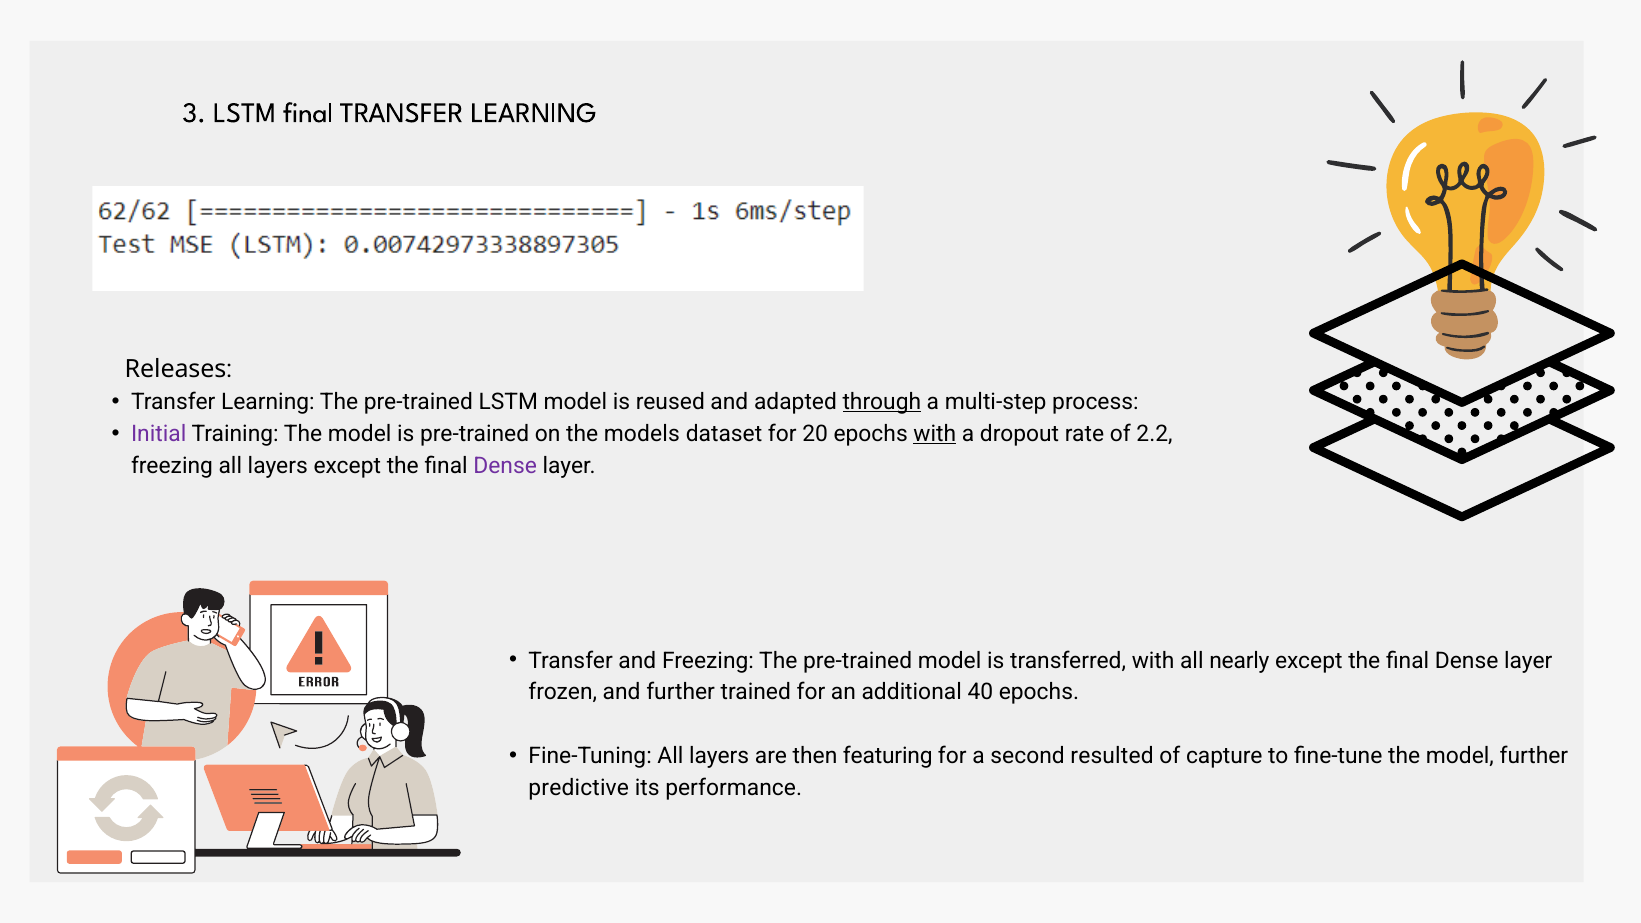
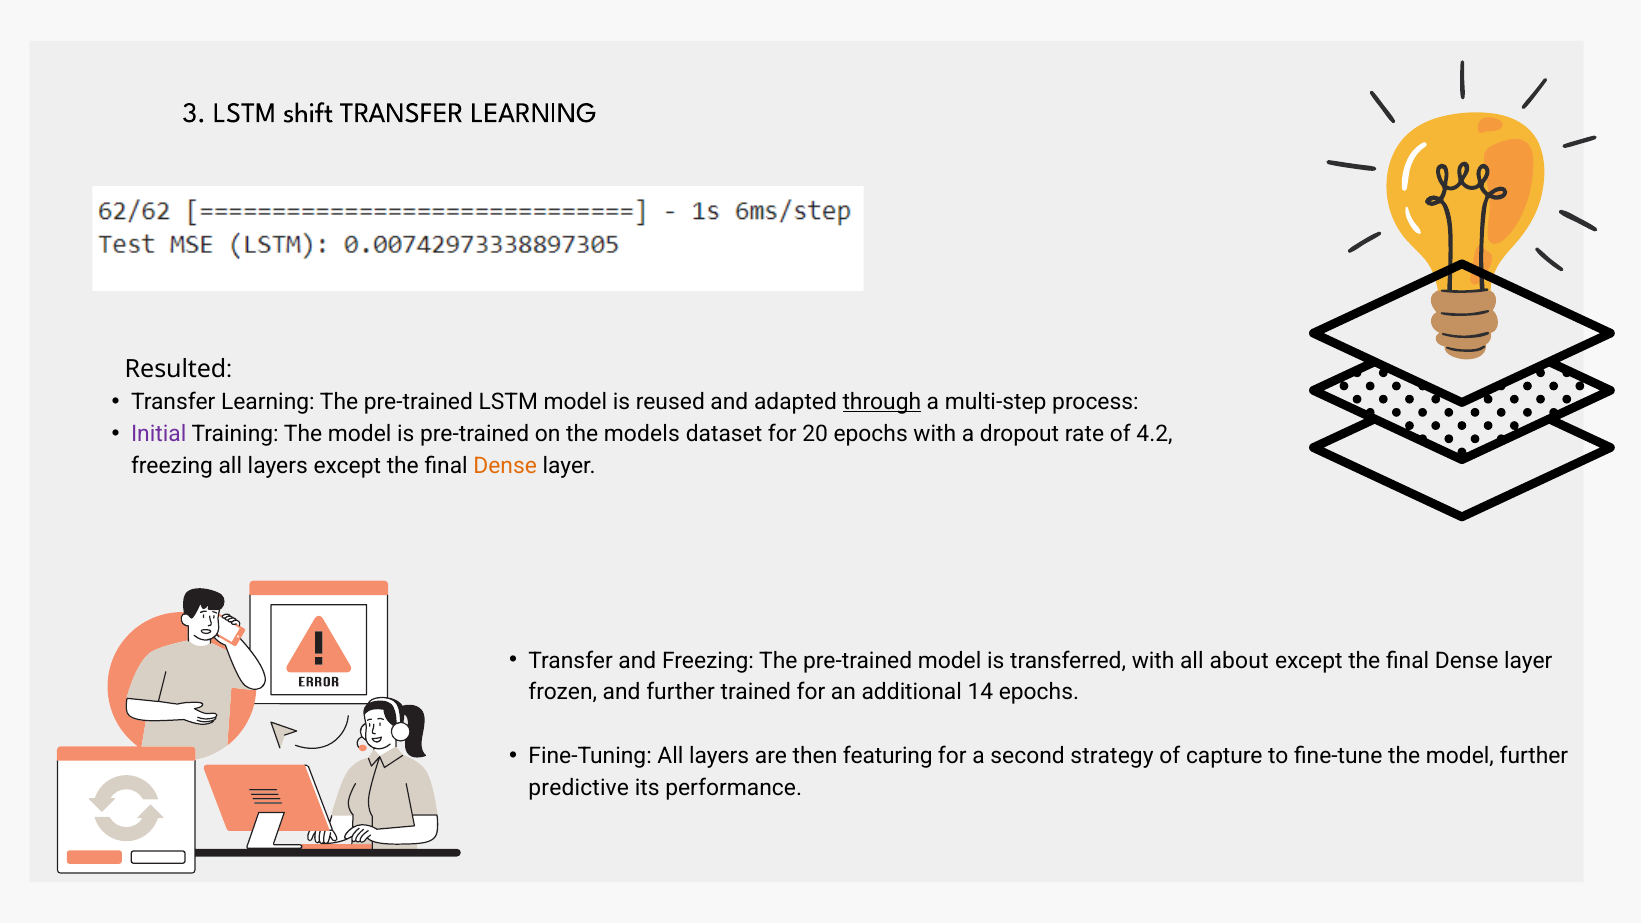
LSTM final: final -> shift (308, 113)
Releases: Releases -> Resulted (176, 369)
with underline: present -> none (935, 434)
2.2: 2.2 -> 4.2 (1155, 434)
Dense colour: purple -> orange (505, 466)
nearly: nearly -> about (1239, 661)
40: 40 -> 14 (980, 692)
resulted: resulted -> strategy (1112, 756)
